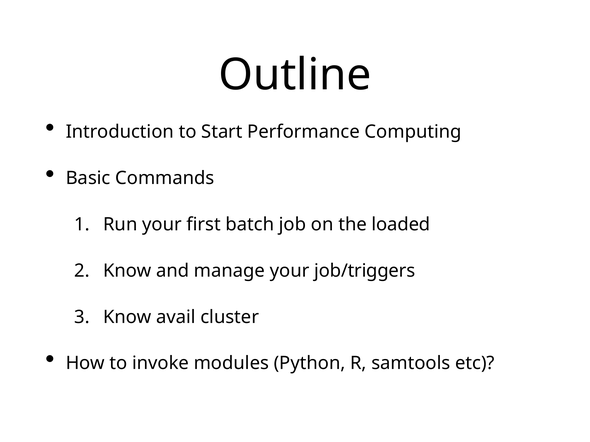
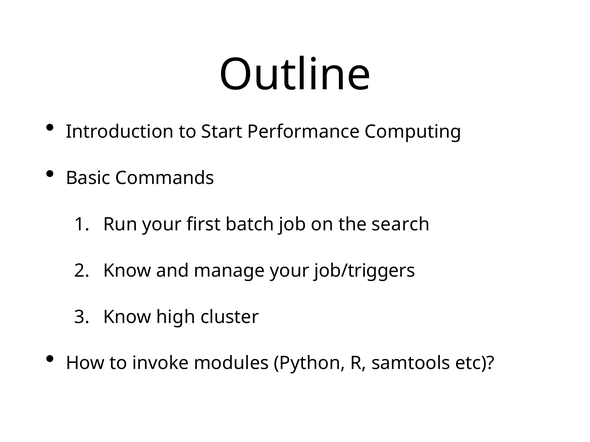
loaded: loaded -> search (401, 225)
avail: avail -> high (176, 317)
